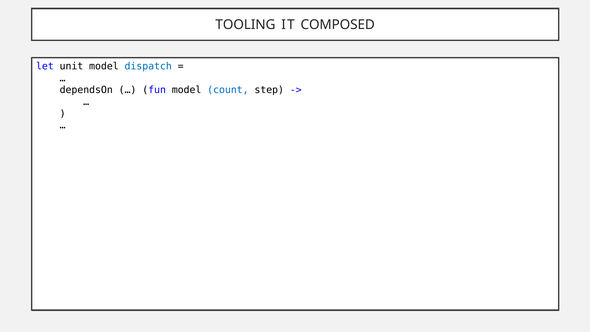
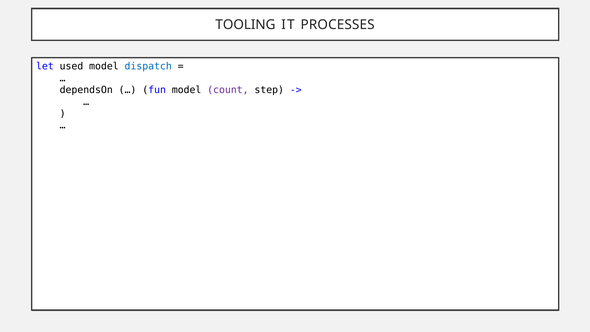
COMPOSED: COMPOSED -> PROCESSES (338, 25)
unit: unit -> used (71, 66)
count colour: blue -> purple (228, 90)
